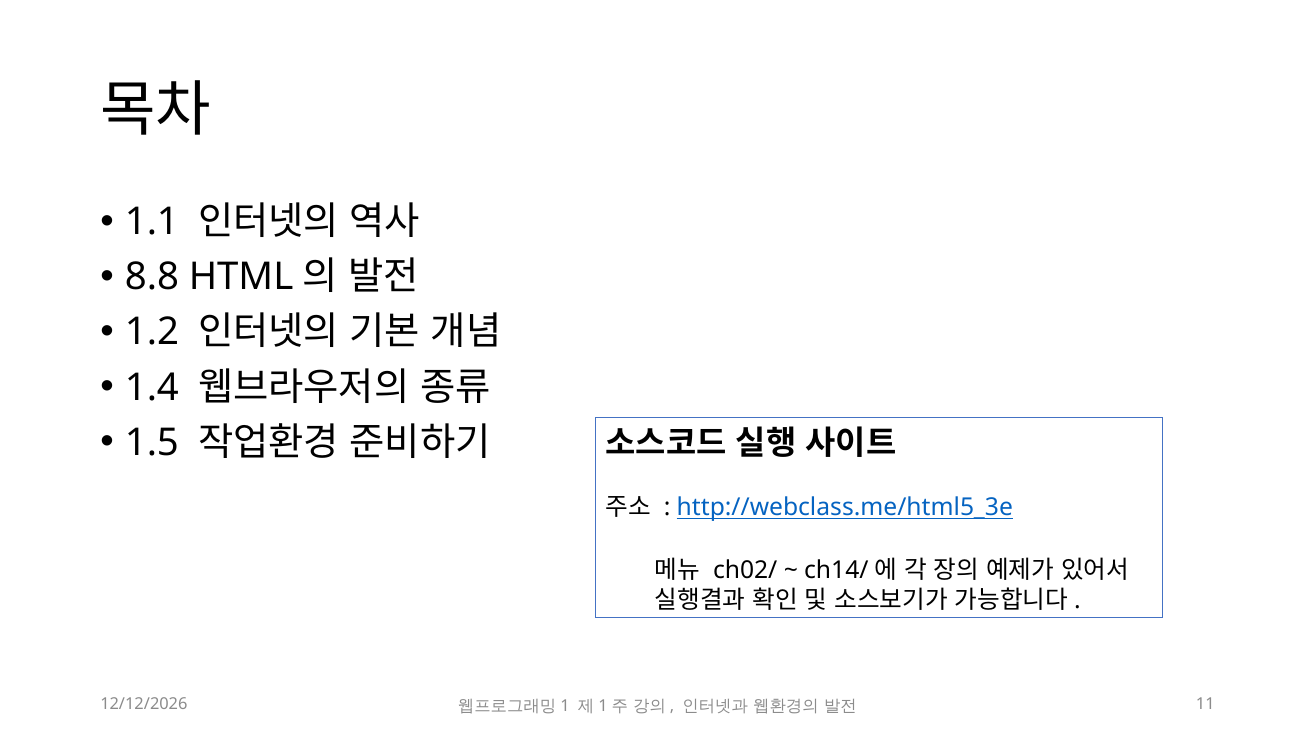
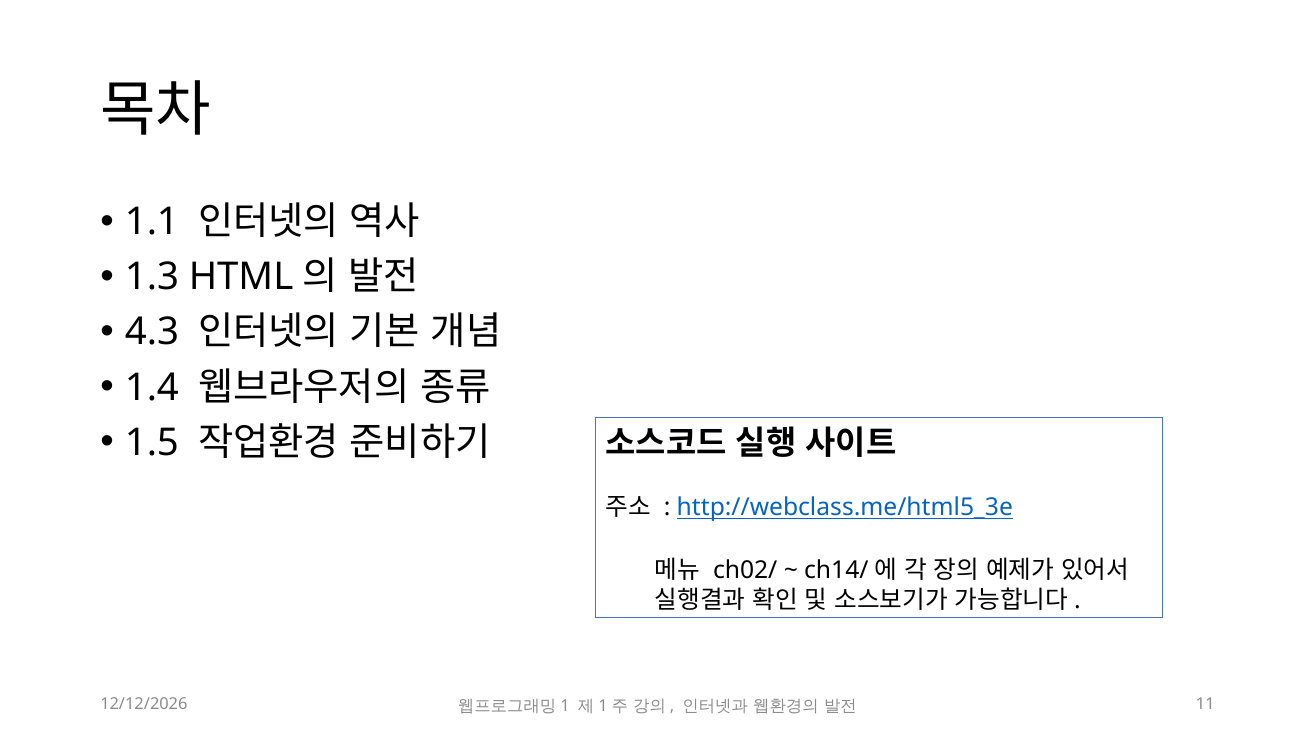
8.8: 8.8 -> 1.3 (152, 277)
1.2: 1.2 -> 4.3 (152, 333)
